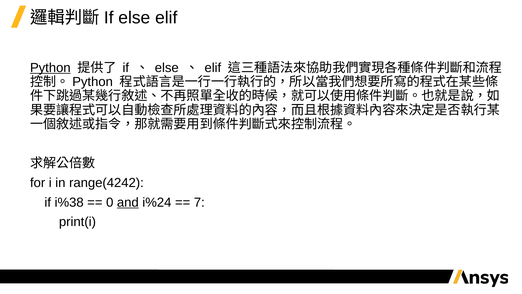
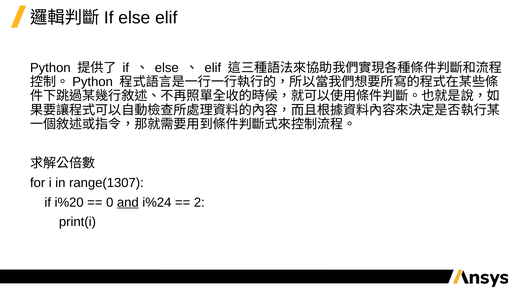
Python underline: present -> none (50, 68)
range(4242: range(4242 -> range(1307 (106, 183)
i%38: i%38 -> i%20 (69, 202)
7: 7 -> 2 (199, 202)
